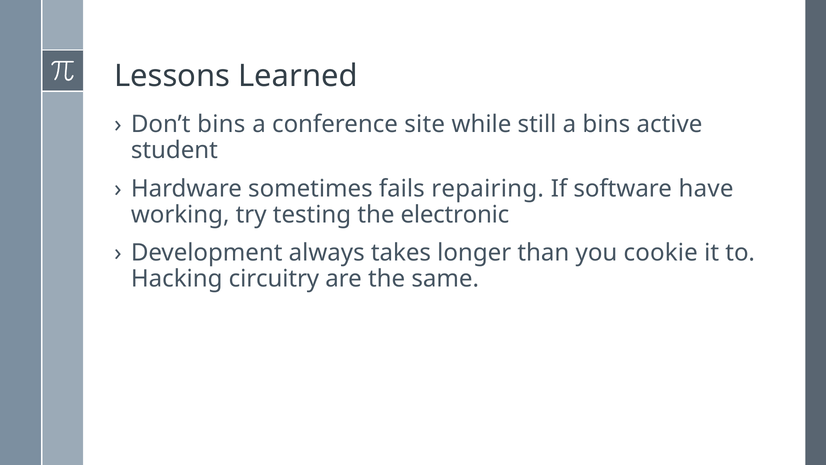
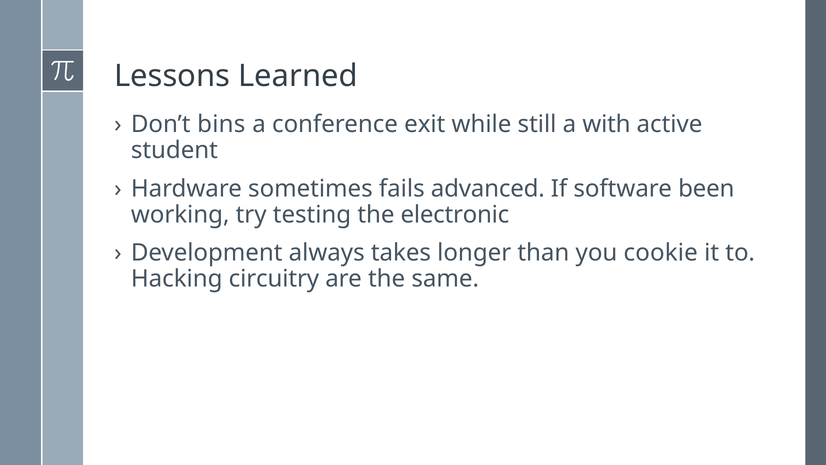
site: site -> exit (425, 124)
a bins: bins -> with (606, 124)
repairing: repairing -> advanced (488, 189)
have: have -> been (706, 189)
